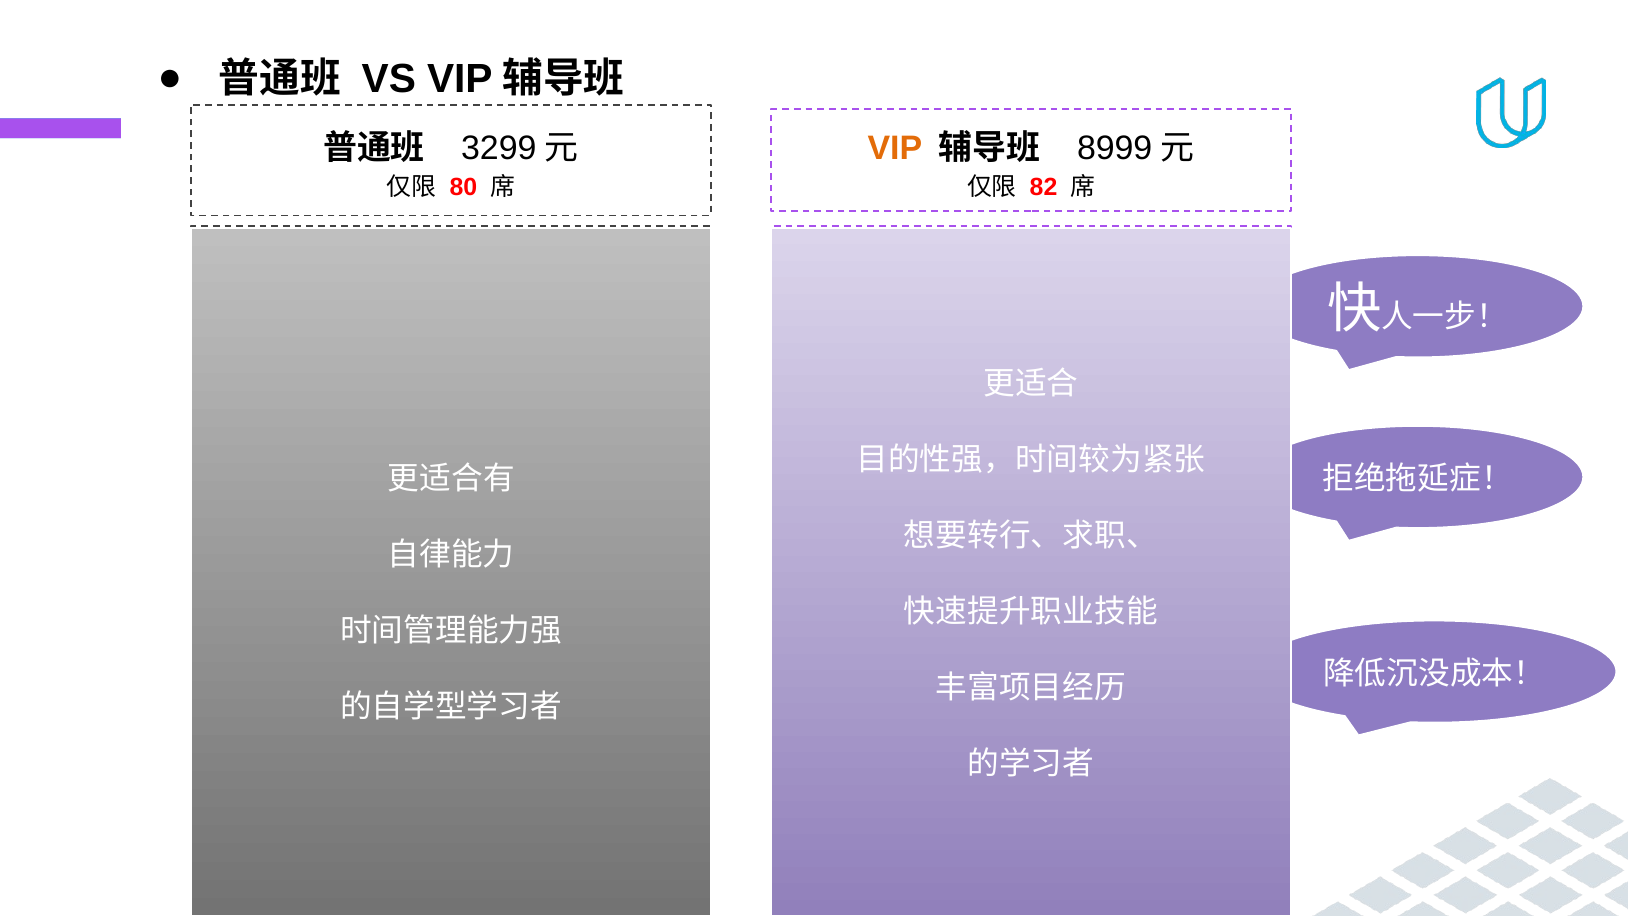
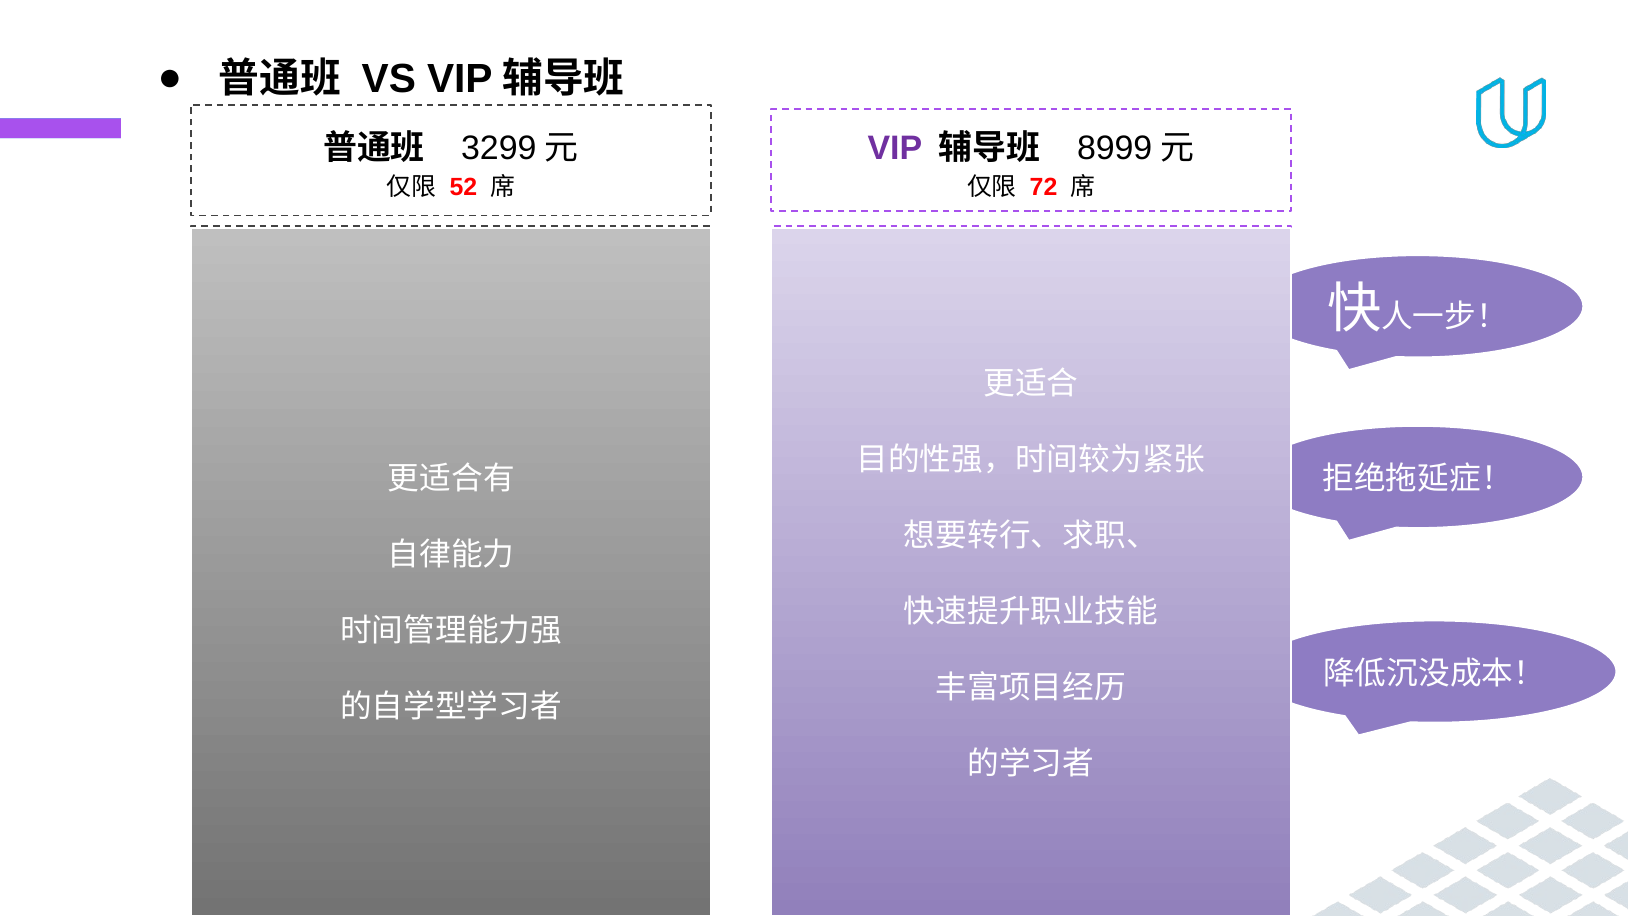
VIP colour: orange -> purple (895, 148)
80: 80 -> 52 (463, 187)
82: 82 -> 72 (1044, 187)
